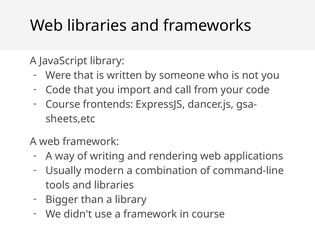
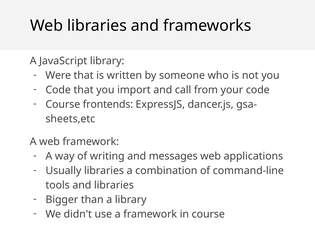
rendering: rendering -> messages (173, 156)
Usually modern: modern -> libraries (104, 171)
